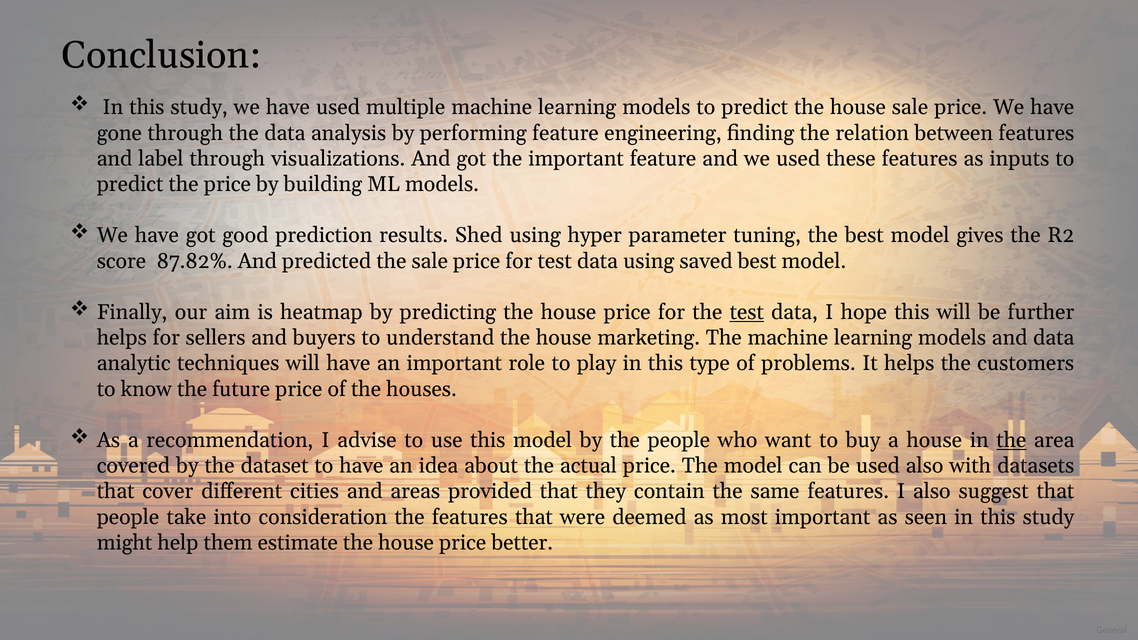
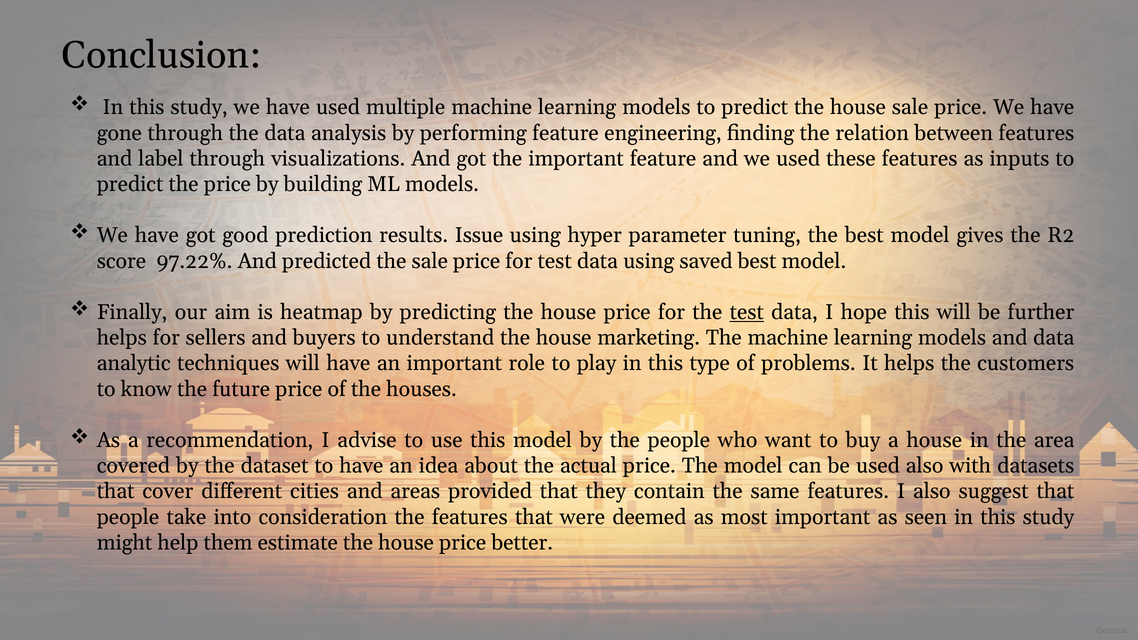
Shed: Shed -> Issue (479, 235)
87.82%: 87.82% -> 97.22% (194, 261)
the underline: present -> none (1011, 440)
